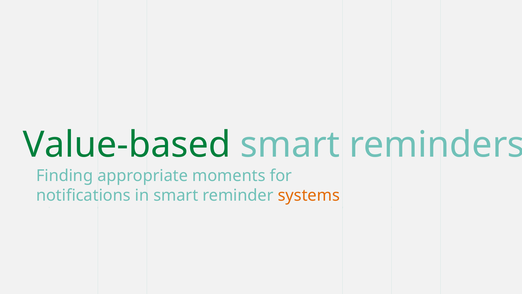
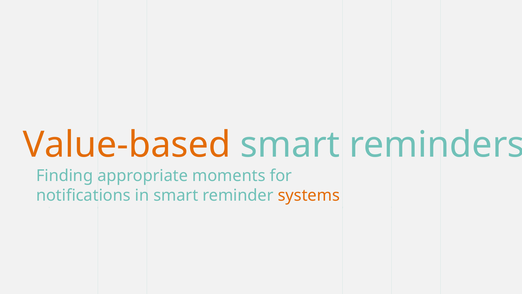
Value-based colour: green -> orange (127, 145)
